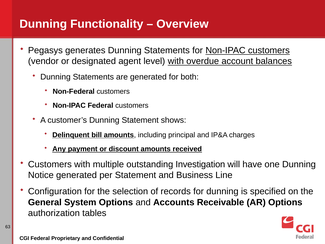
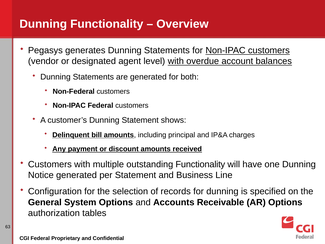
outstanding Investigation: Investigation -> Functionality (200, 164)
